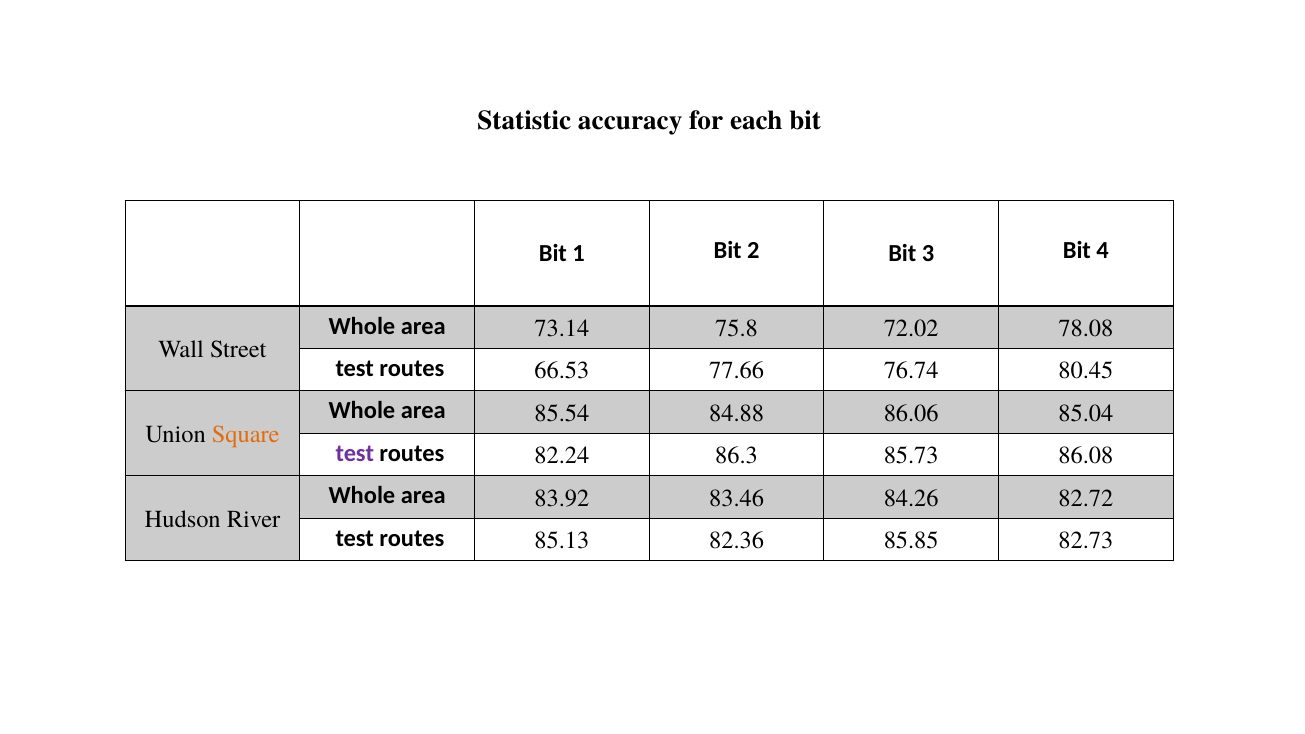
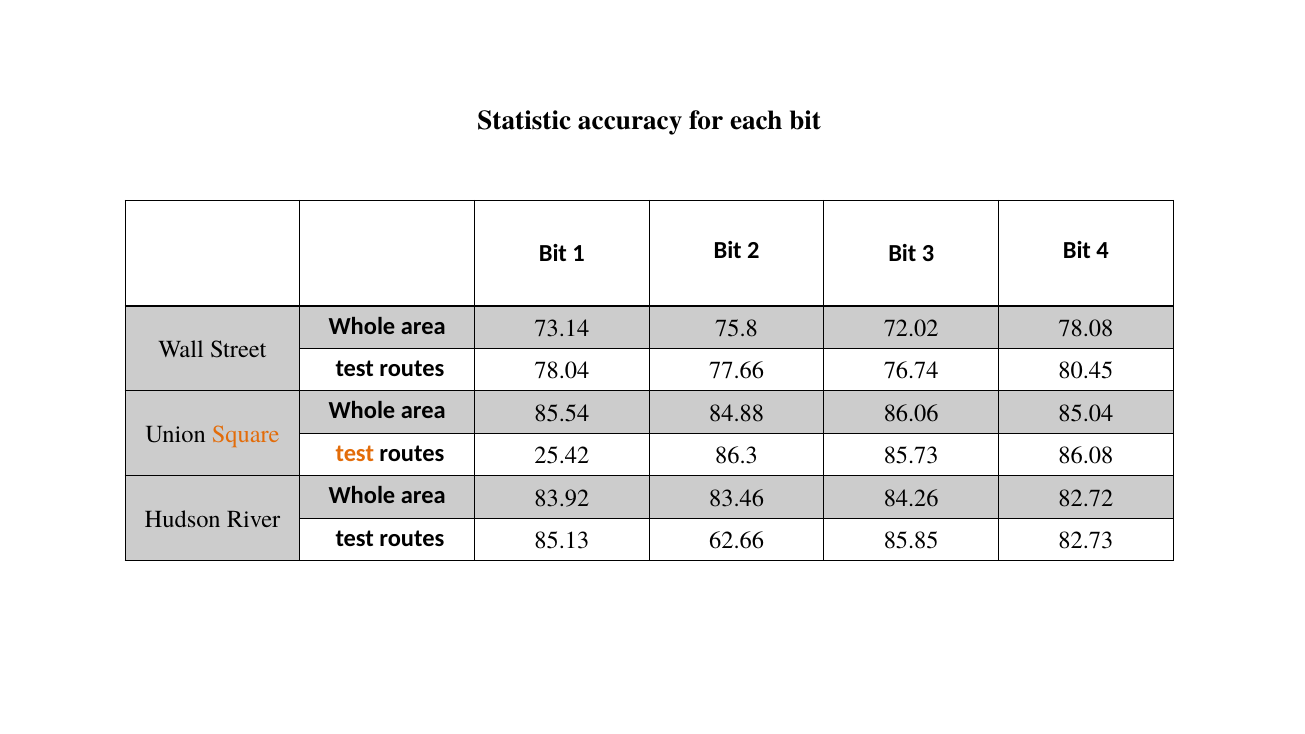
66.53: 66.53 -> 78.04 (562, 371)
test colour: purple -> orange (355, 453)
82.24: 82.24 -> 25.42 (562, 456)
82.36: 82.36 -> 62.66 (737, 541)
